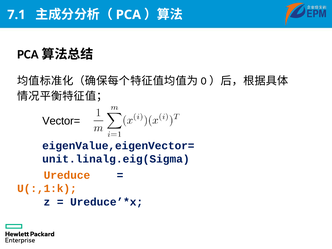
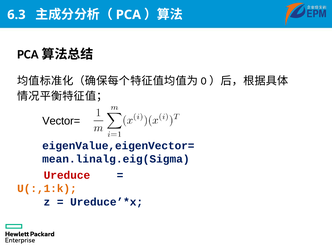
7.1: 7.1 -> 6.3 (16, 15)
unit.linalg.eig(Sigma: unit.linalg.eig(Sigma -> mean.linalg.eig(Sigma (116, 159)
Ureduce colour: orange -> red (67, 175)
